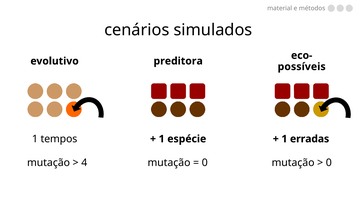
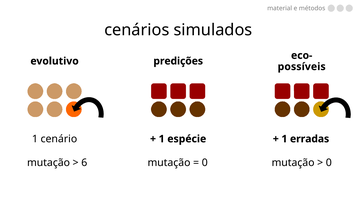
preditora: preditora -> predições (178, 61)
tempos: tempos -> cenário (59, 139)
4: 4 -> 6 (84, 162)
